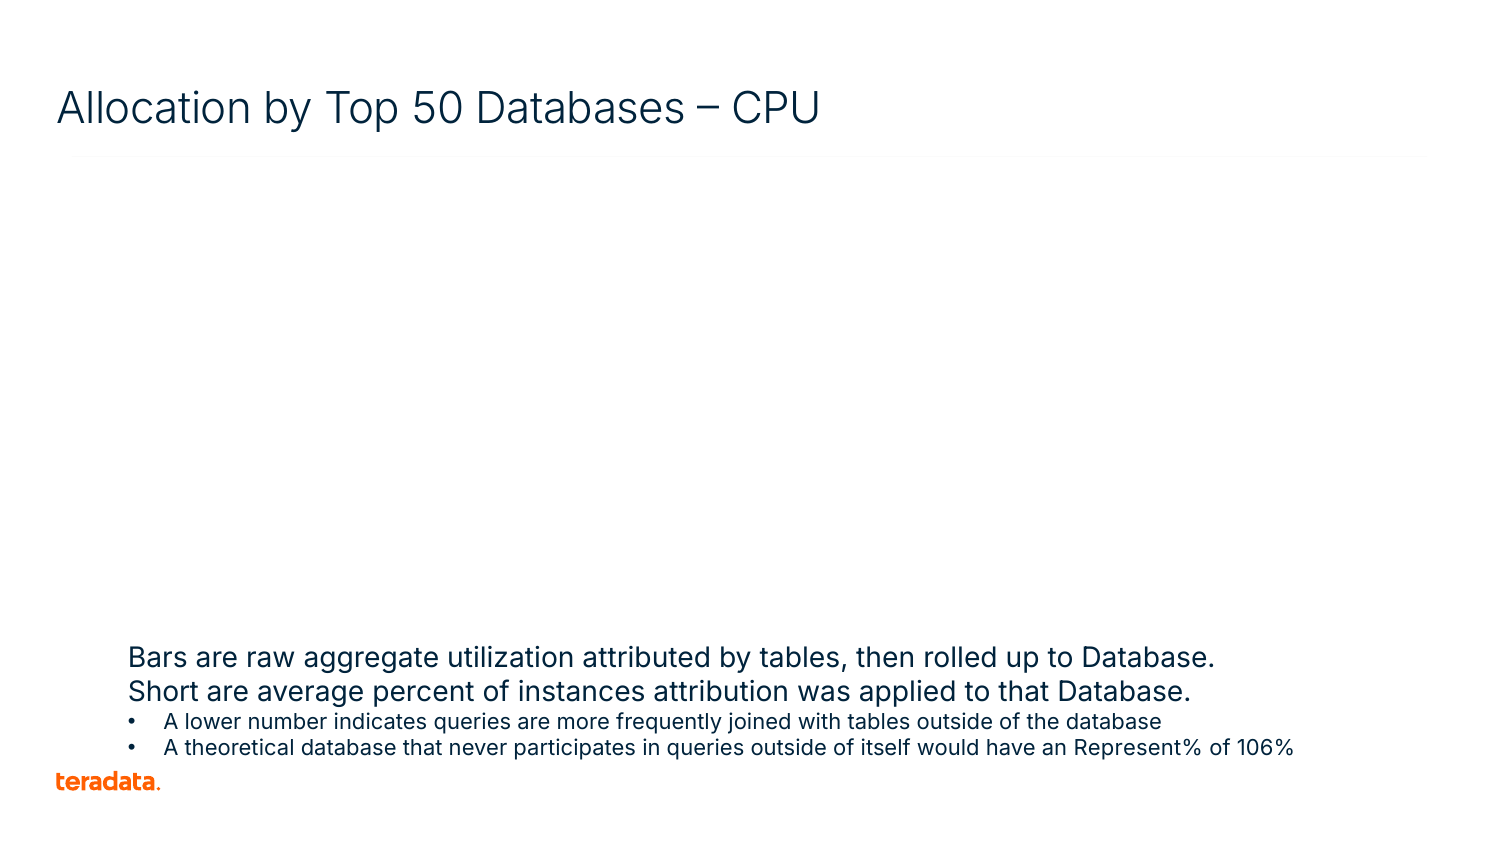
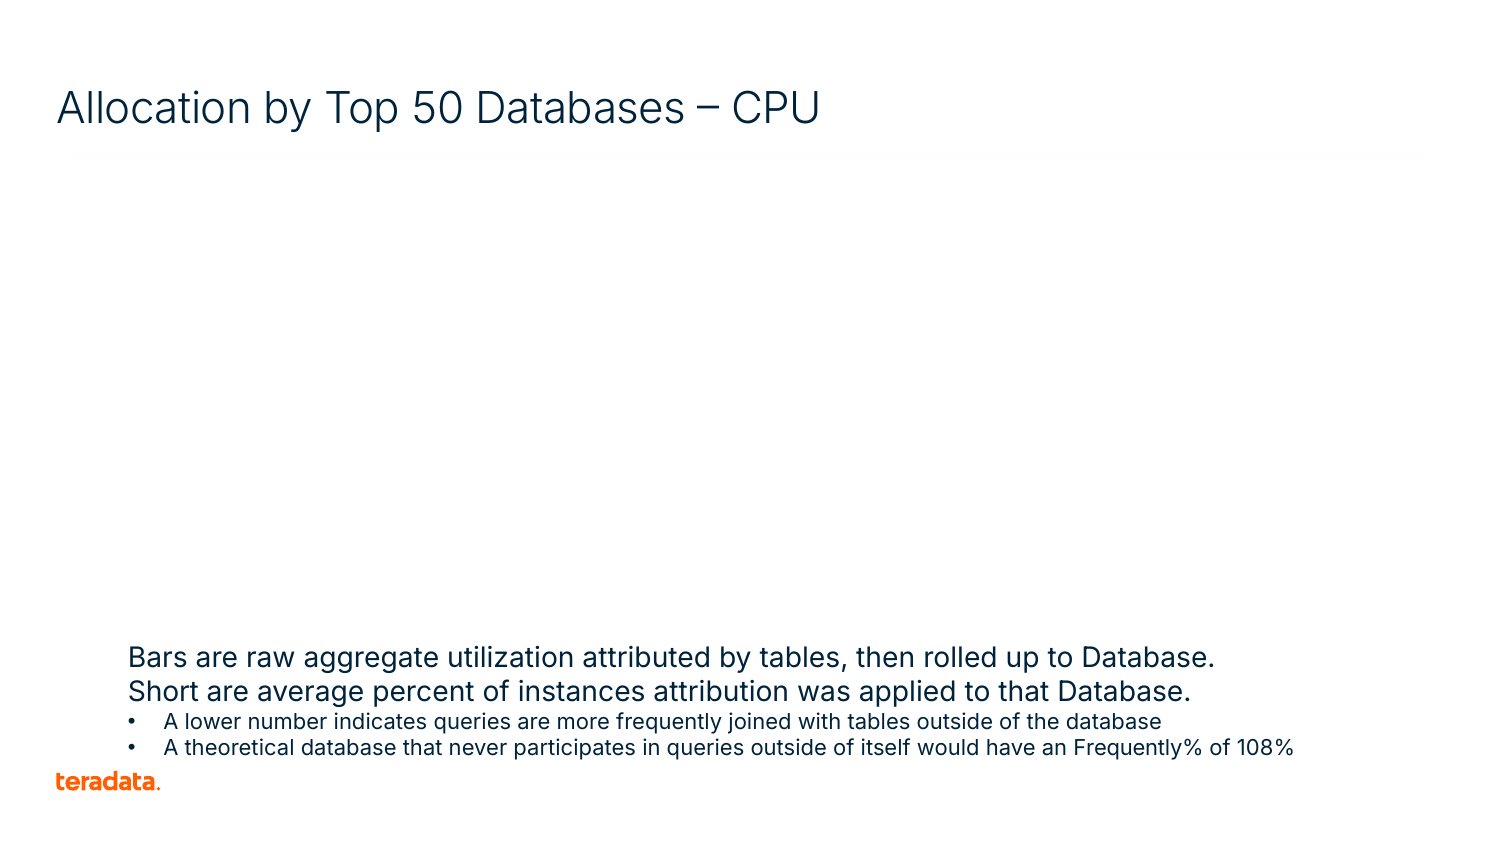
Represent%: Represent% -> Frequently% (1138, 749)
106%: 106% -> 108% (1266, 749)
